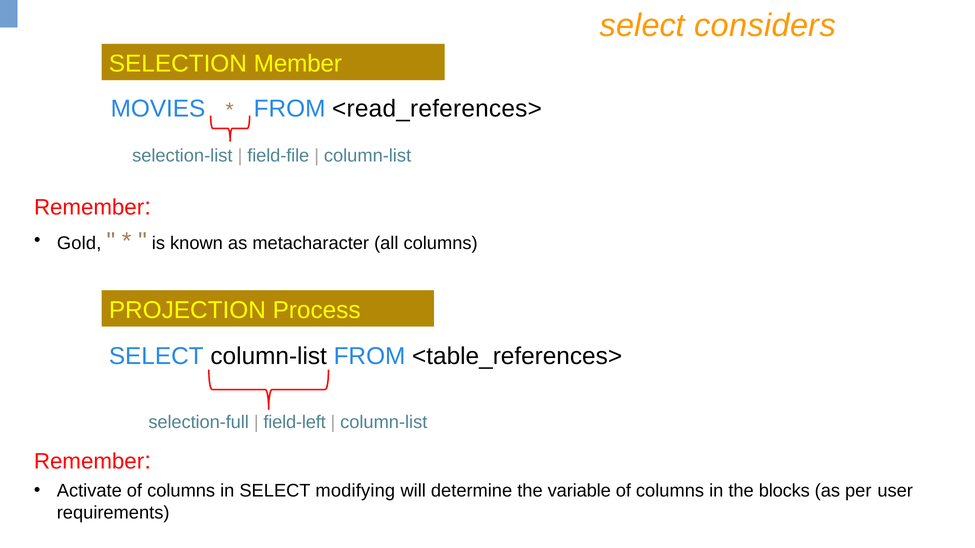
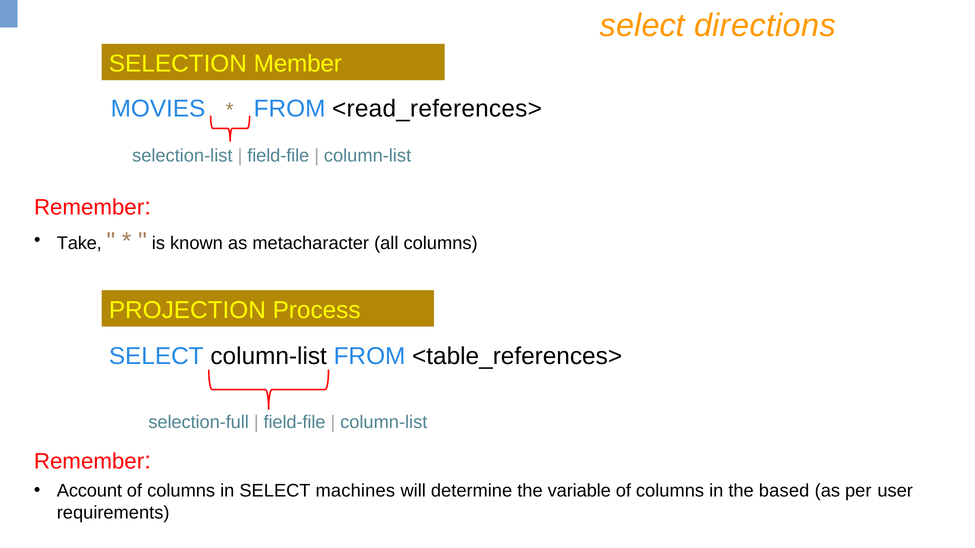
considers: considers -> directions (765, 25)
Gold: Gold -> Take (79, 243)
field-left: field-left -> field-file (295, 422)
Activate: Activate -> Account (89, 491)
modifying: modifying -> machines (355, 491)
blocks: blocks -> based (784, 491)
